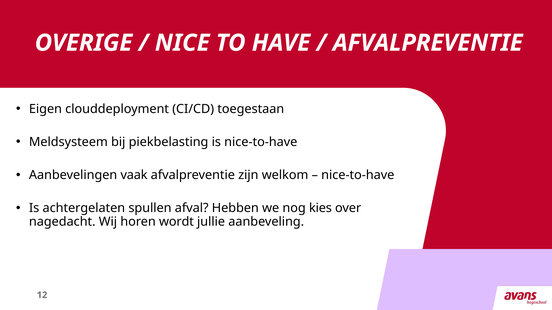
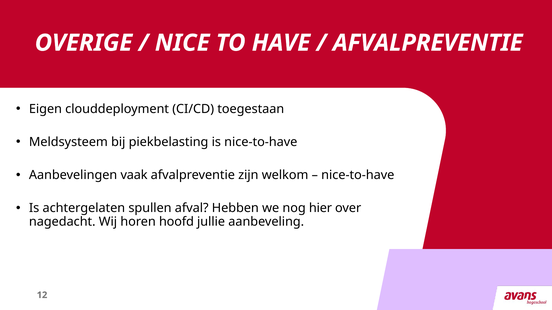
kies: kies -> hier (320, 208)
wordt: wordt -> hoofd (176, 222)
